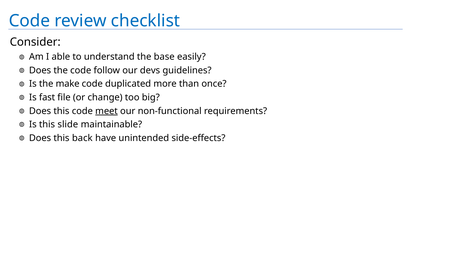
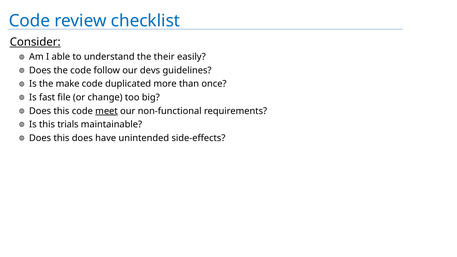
Consider underline: none -> present (35, 42)
base: base -> their (164, 57)
slide: slide -> trials (68, 124)
this back: back -> does (82, 138)
